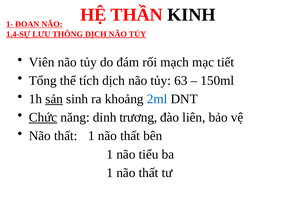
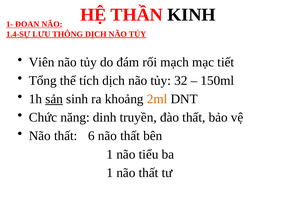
63: 63 -> 32 (181, 81)
2ml colour: blue -> orange (157, 99)
Chức underline: present -> none (43, 117)
trương: trương -> truyền (138, 117)
đào liên: liên -> thất (194, 117)
thất 1: 1 -> 6 (91, 136)
